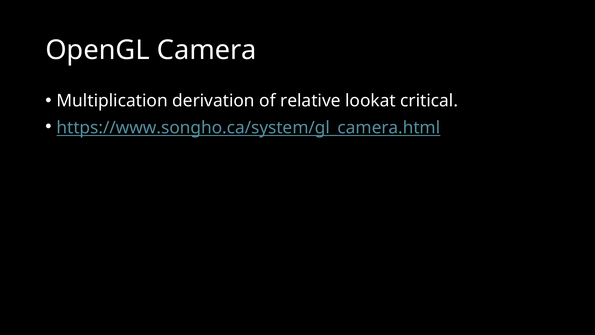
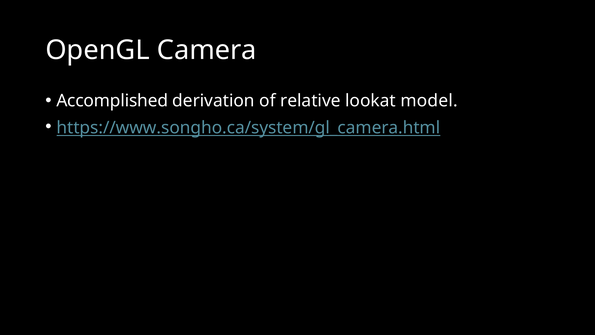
Multiplication: Multiplication -> Accomplished (112, 101)
critical: critical -> model (429, 101)
